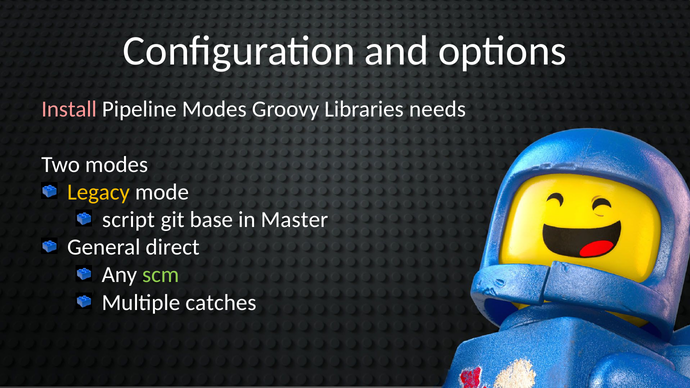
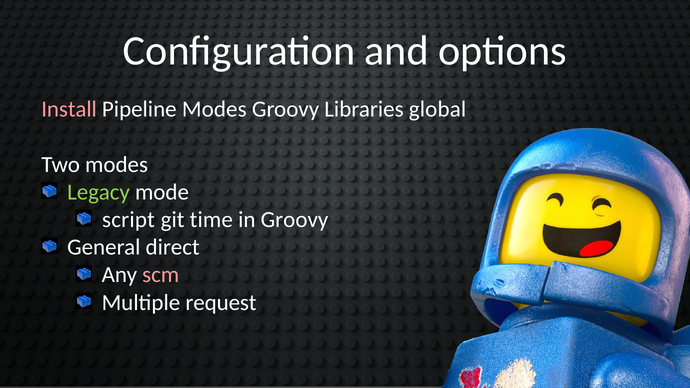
needs: needs -> global (438, 109)
Legacy colour: yellow -> light green (99, 192)
base: base -> time (211, 220)
in Master: Master -> Groovy (295, 220)
scm colour: light green -> pink (161, 275)
catches: catches -> request (221, 303)
